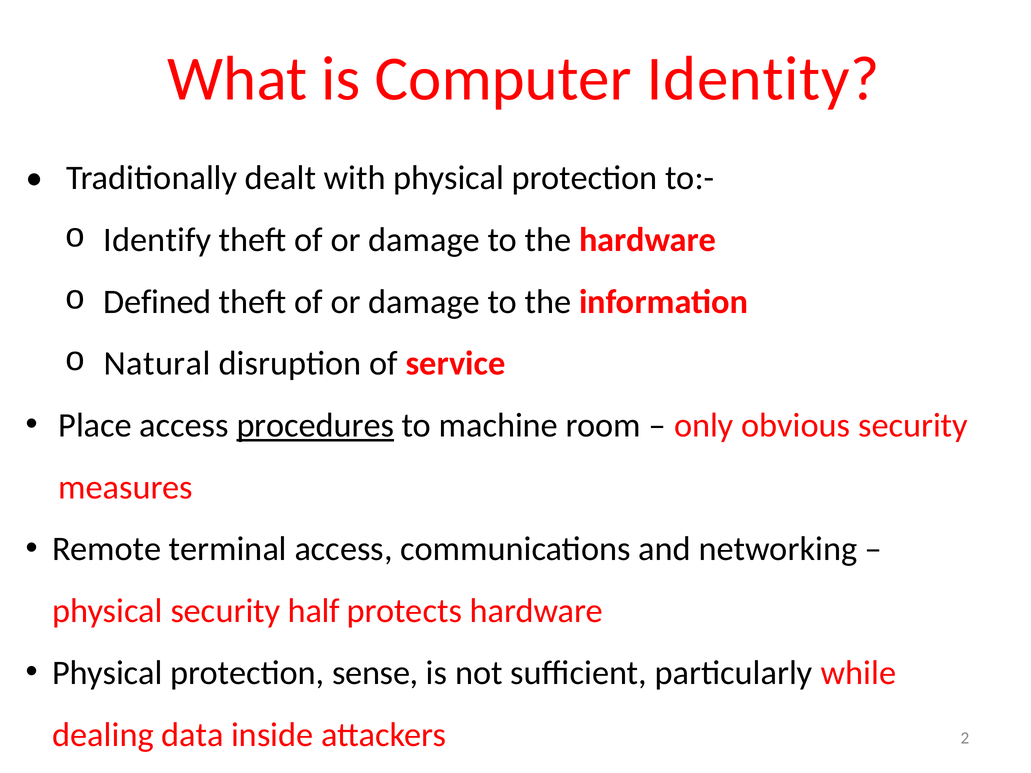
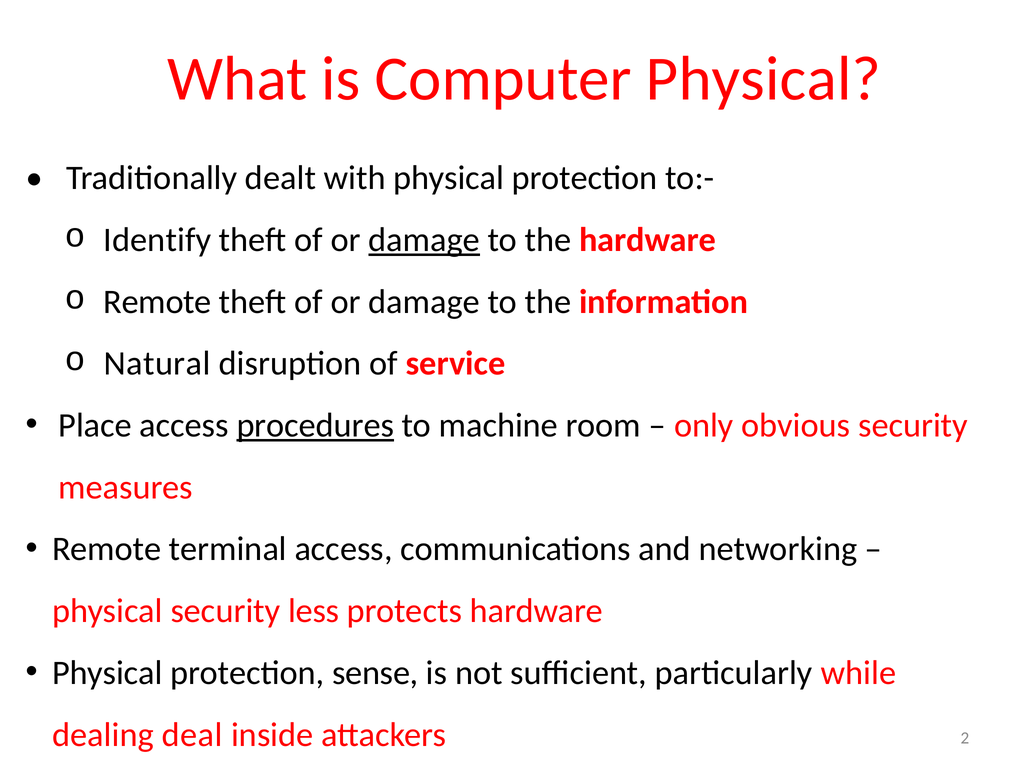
Computer Identity: Identity -> Physical (763, 79)
damage underline: none -> present (424, 240)
Defined: Defined -> Remote (157, 302)
half: half -> less (314, 611)
data: data -> deal (192, 735)
